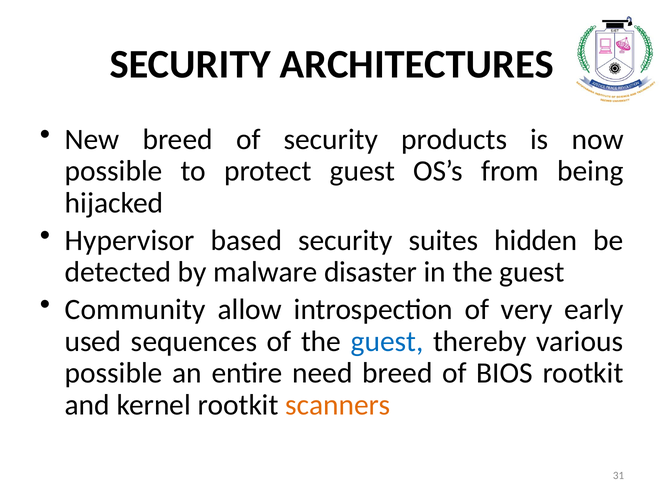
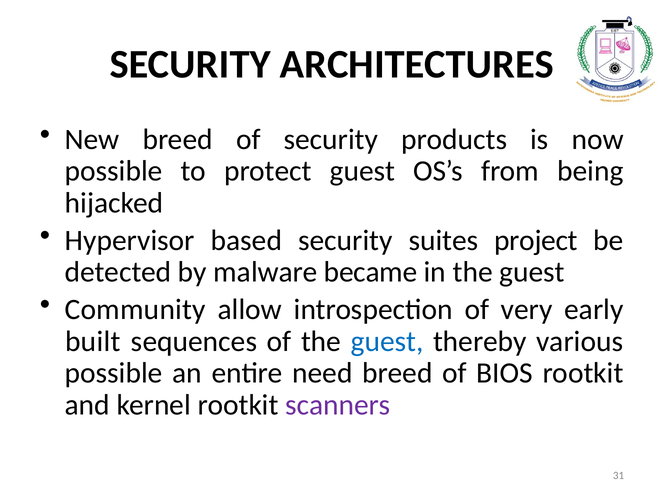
hidden: hidden -> project (536, 240)
disaster: disaster -> became (371, 272)
used: used -> built (93, 341)
scanners colour: orange -> purple (338, 405)
